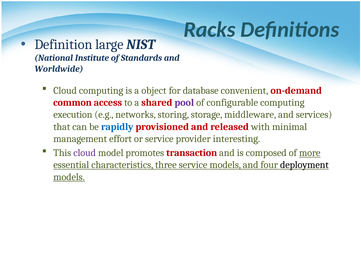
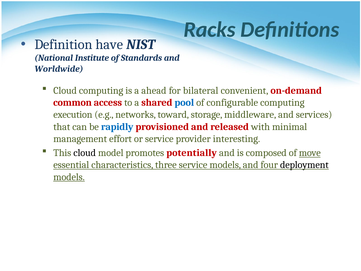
large: large -> have (109, 44)
object: object -> ahead (154, 90)
database: database -> bilateral (201, 90)
pool colour: purple -> blue (184, 102)
storing: storing -> toward (173, 115)
cloud colour: purple -> black (85, 153)
transaction: transaction -> potentially (192, 153)
more: more -> move (310, 153)
